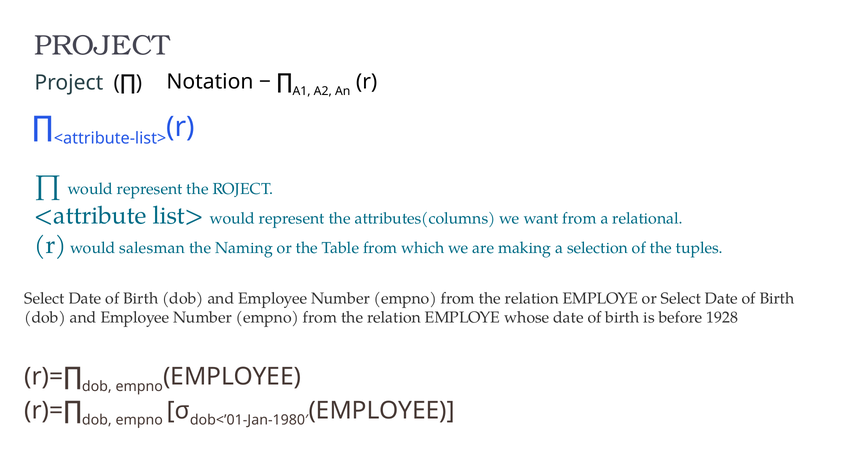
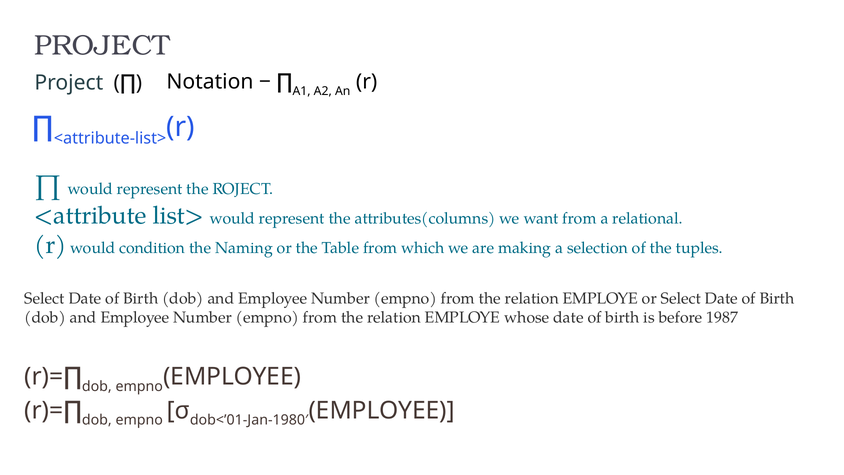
salesman: salesman -> condition (152, 248)
1928: 1928 -> 1987 (722, 318)
